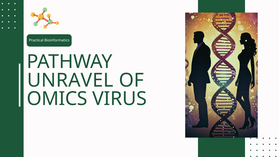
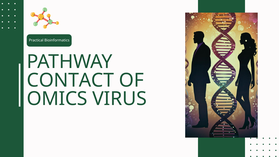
UNRAVEL: UNRAVEL -> CONTACT (70, 80)
